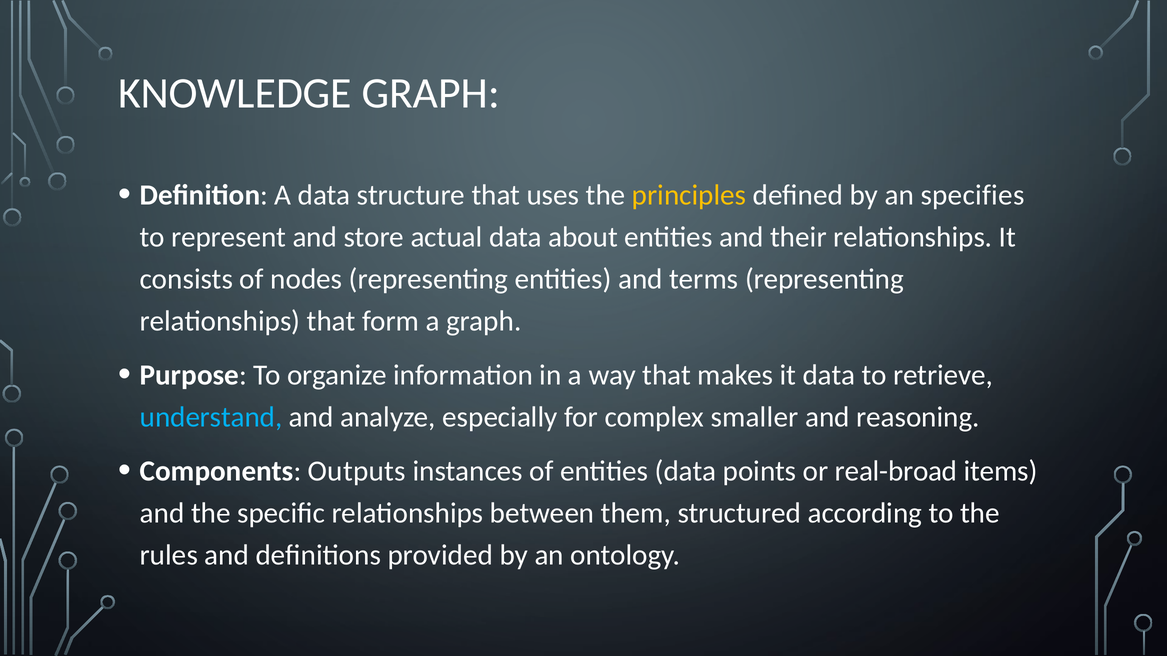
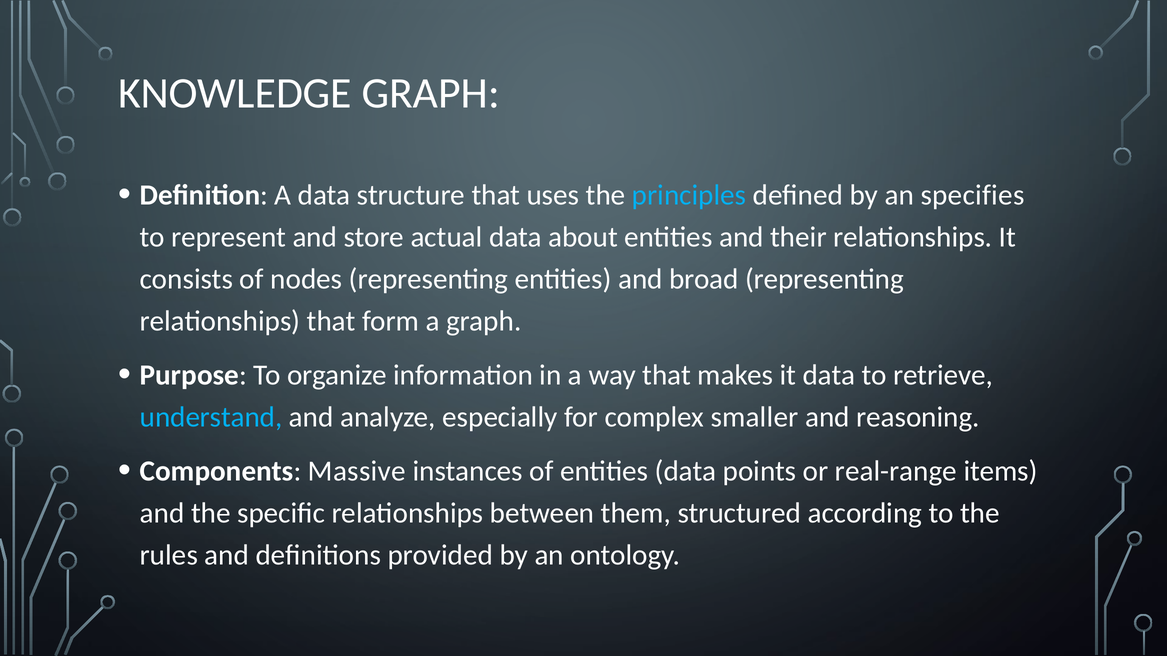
principles colour: yellow -> light blue (689, 195)
terms: terms -> broad (704, 279)
Outputs: Outputs -> Massive (357, 471)
real-broad: real-broad -> real-range (896, 471)
